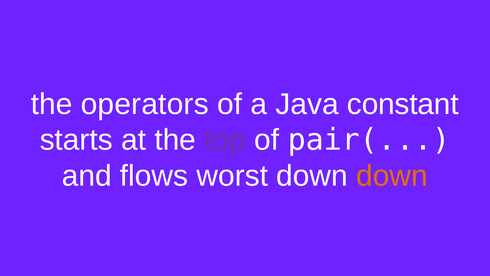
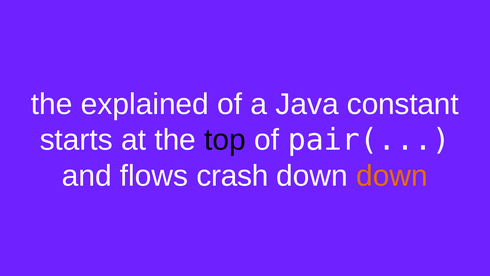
operators: operators -> explained (145, 104)
top colour: purple -> black (225, 140)
worst: worst -> crash (232, 176)
